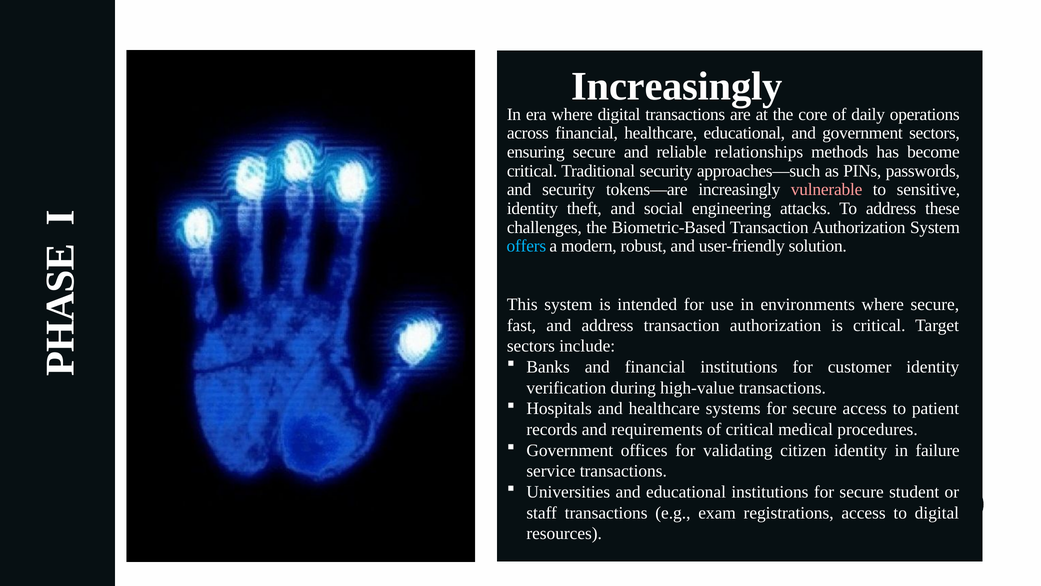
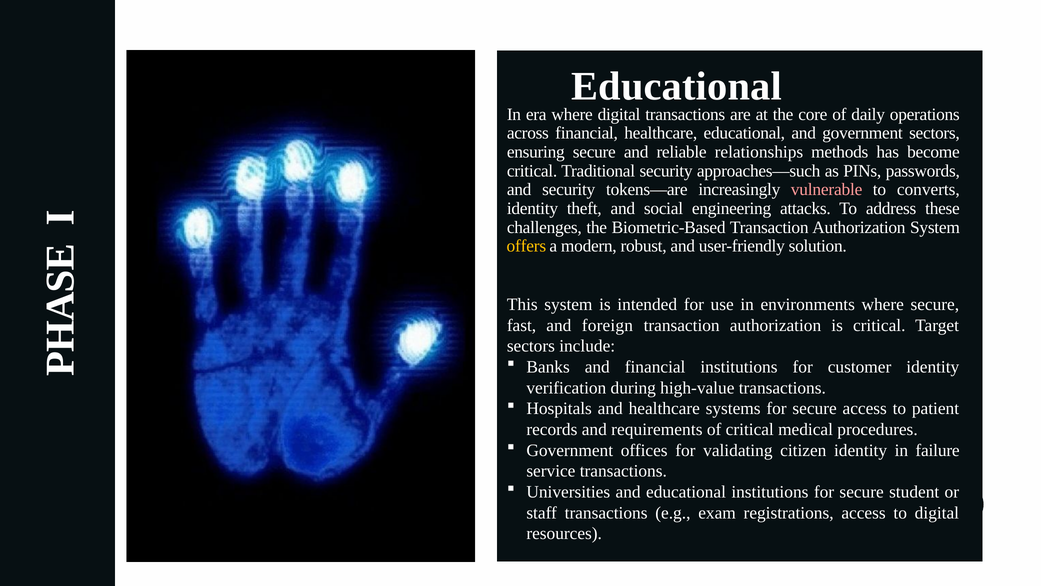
Increasingly: Increasingly -> Educational (677, 86)
sensitive: sensitive -> converts (928, 190)
offers colour: light blue -> yellow (526, 246)
and address: address -> foreign (607, 325)
